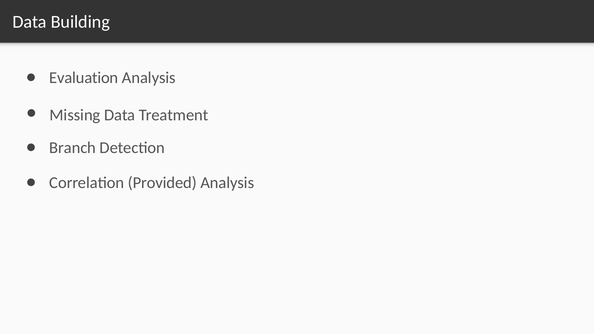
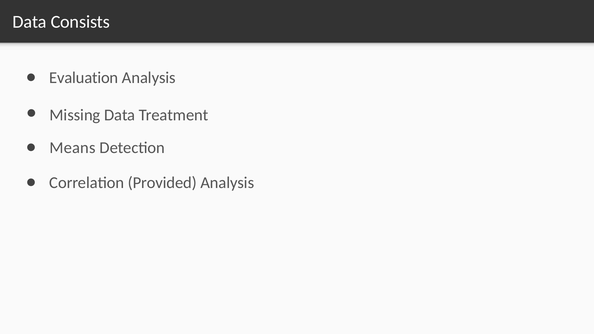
Building: Building -> Consists (80, 22)
Branch: Branch -> Means (72, 148)
